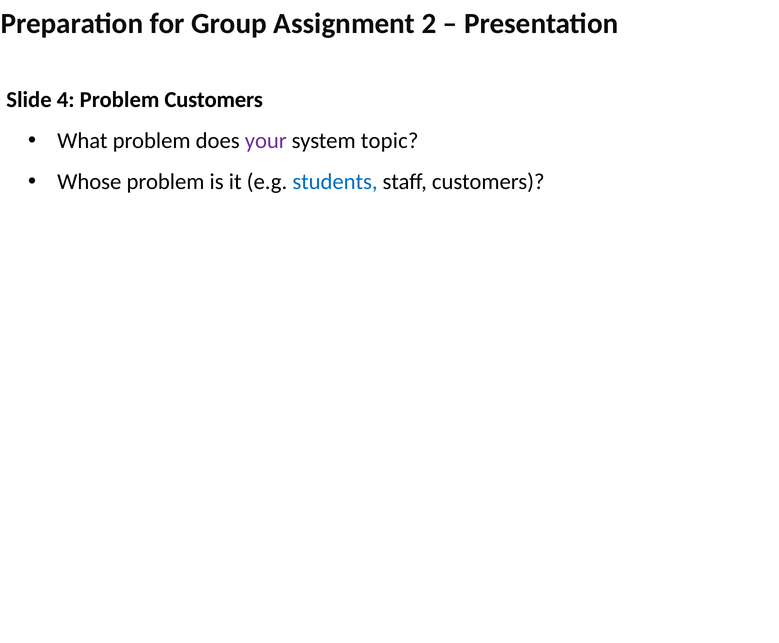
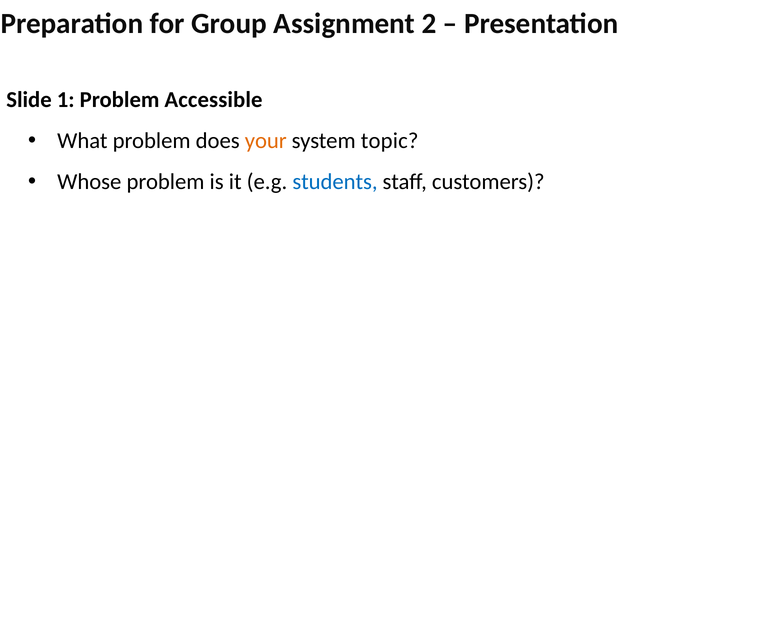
4: 4 -> 1 (66, 100)
Problem Customers: Customers -> Accessible (213, 100)
your colour: purple -> orange (266, 141)
